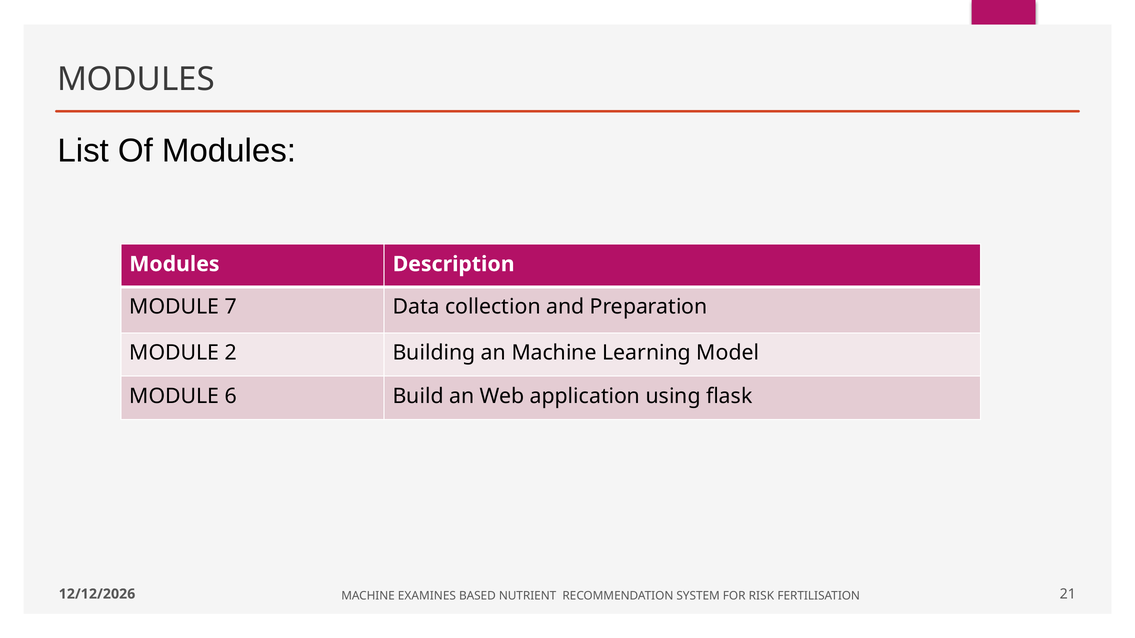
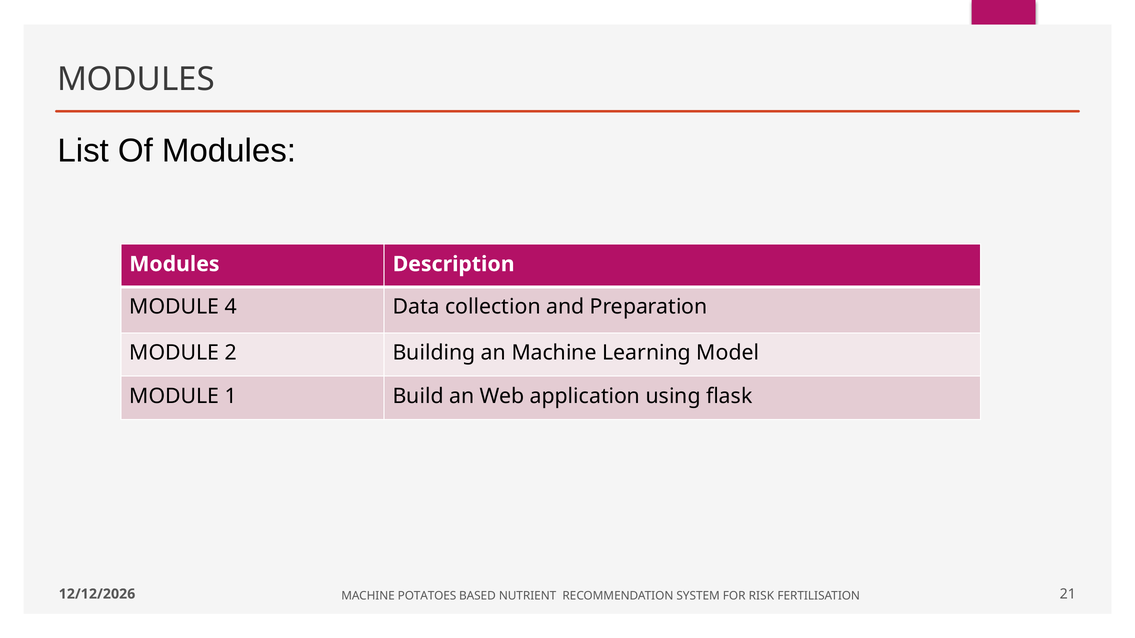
7: 7 -> 4 (231, 307)
6: 6 -> 1 (231, 396)
EXAMINES: EXAMINES -> POTATOES (427, 596)
